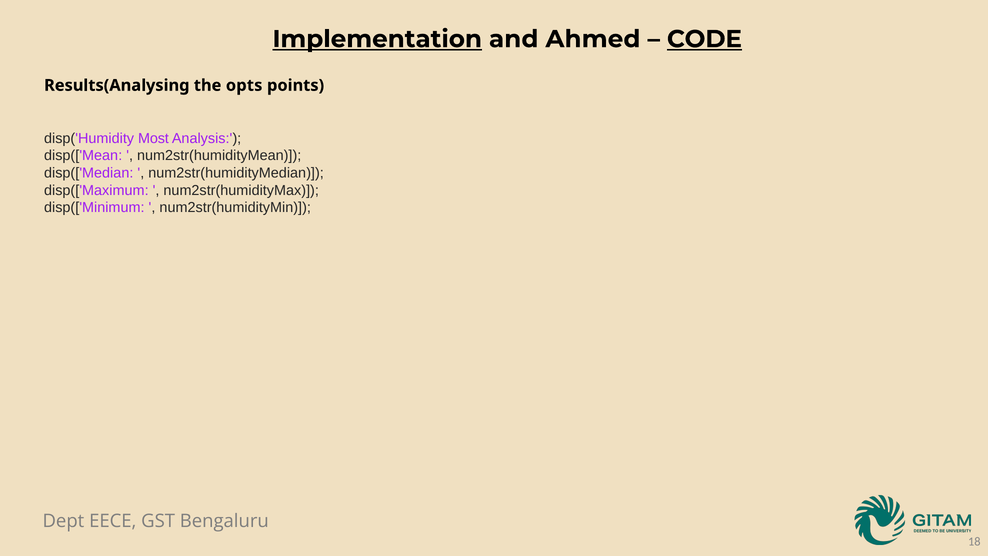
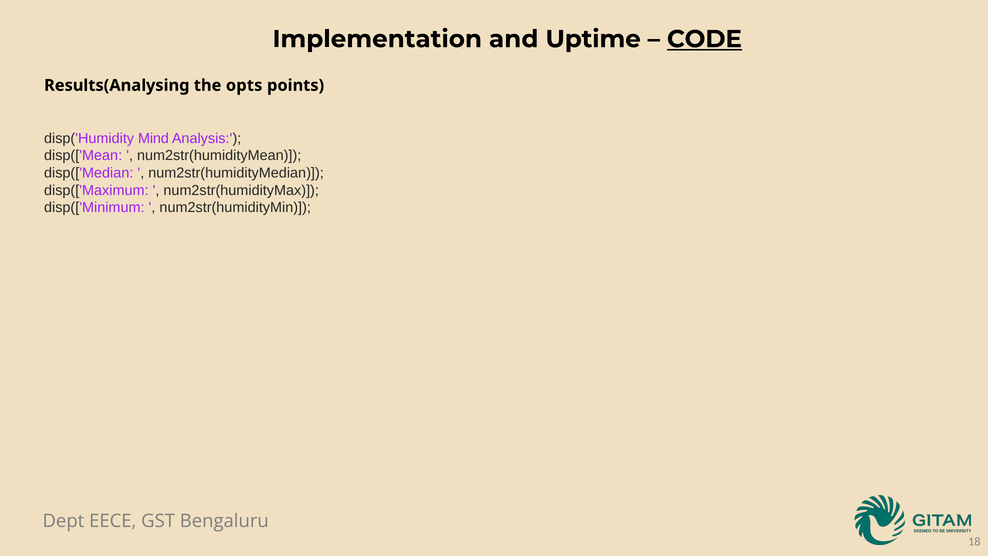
Implementation underline: present -> none (377, 39)
Ahmed: Ahmed -> Uptime (593, 39)
Most: Most -> Mind (153, 138)
